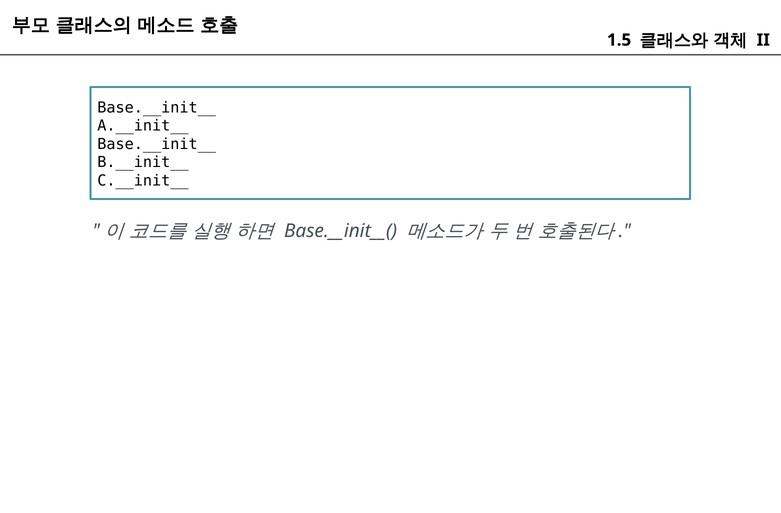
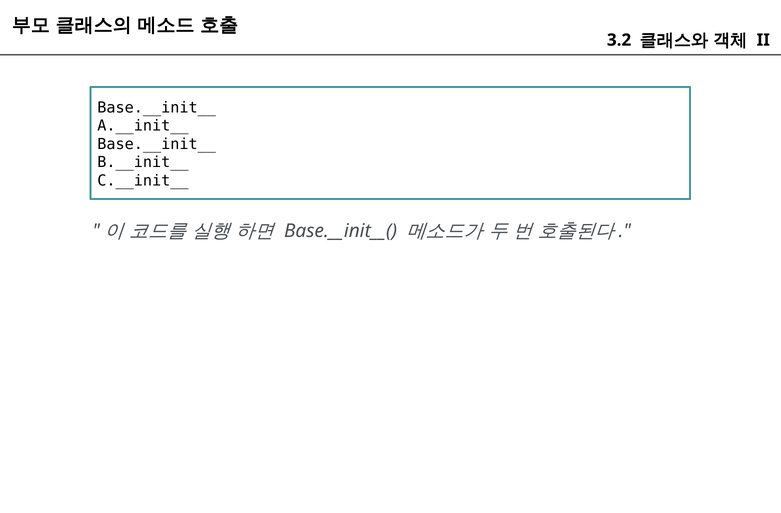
1.5: 1.5 -> 3.2 (619, 40)
